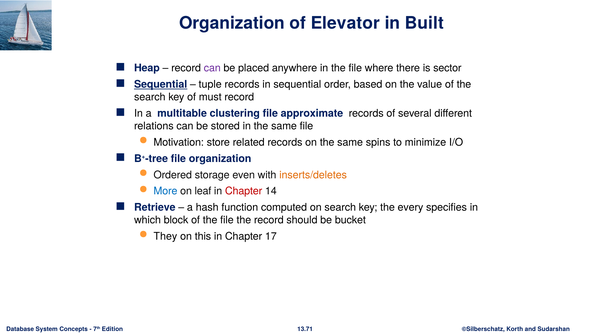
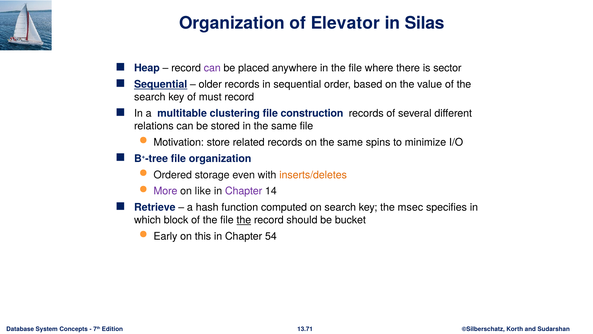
Built: Built -> Silas (425, 23)
tuple: tuple -> older (210, 84)
approximate: approximate -> construction (312, 113)
More colour: blue -> purple (165, 191)
leaf: leaf -> like (203, 191)
Chapter colour: red -> purple (244, 191)
every: every -> msec (410, 207)
the underline: none -> present (244, 220)
They: They -> Early (165, 236)
17: 17 -> 54 (271, 236)
